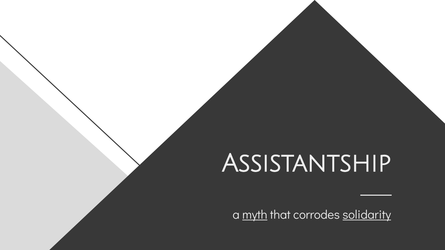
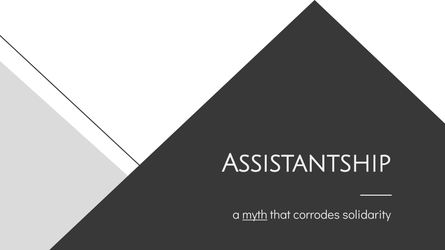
solidarity underline: present -> none (367, 215)
